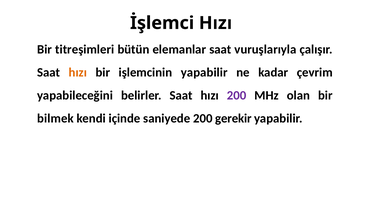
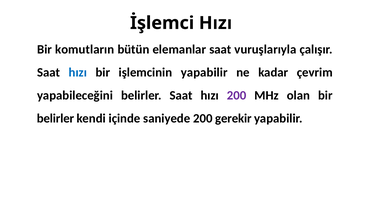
titreşimleri: titreşimleri -> komutların (85, 49)
hızı colour: orange -> blue (78, 72)
bilmek: bilmek -> belirler (56, 118)
